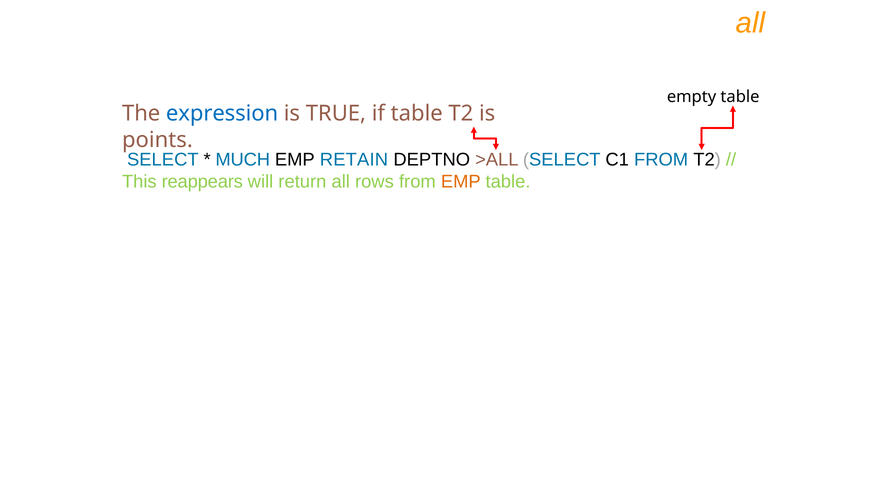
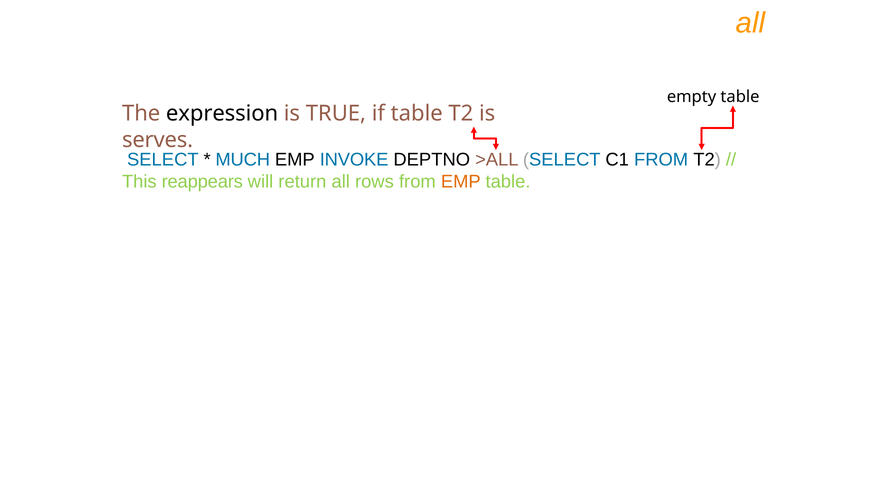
expression colour: blue -> black (222, 114)
points: points -> serves (158, 140)
RETAIN: RETAIN -> INVOKE (354, 160)
